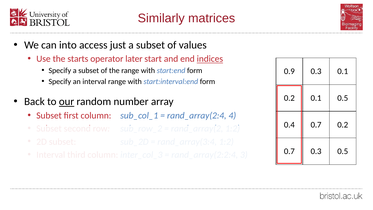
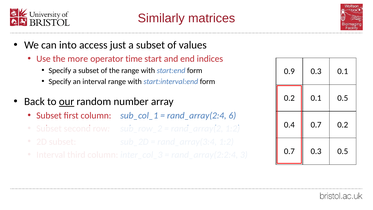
starts: starts -> more (78, 59)
later: later -> time (134, 59)
indices underline: present -> none (210, 59)
4: 4 -> 6 (232, 115)
